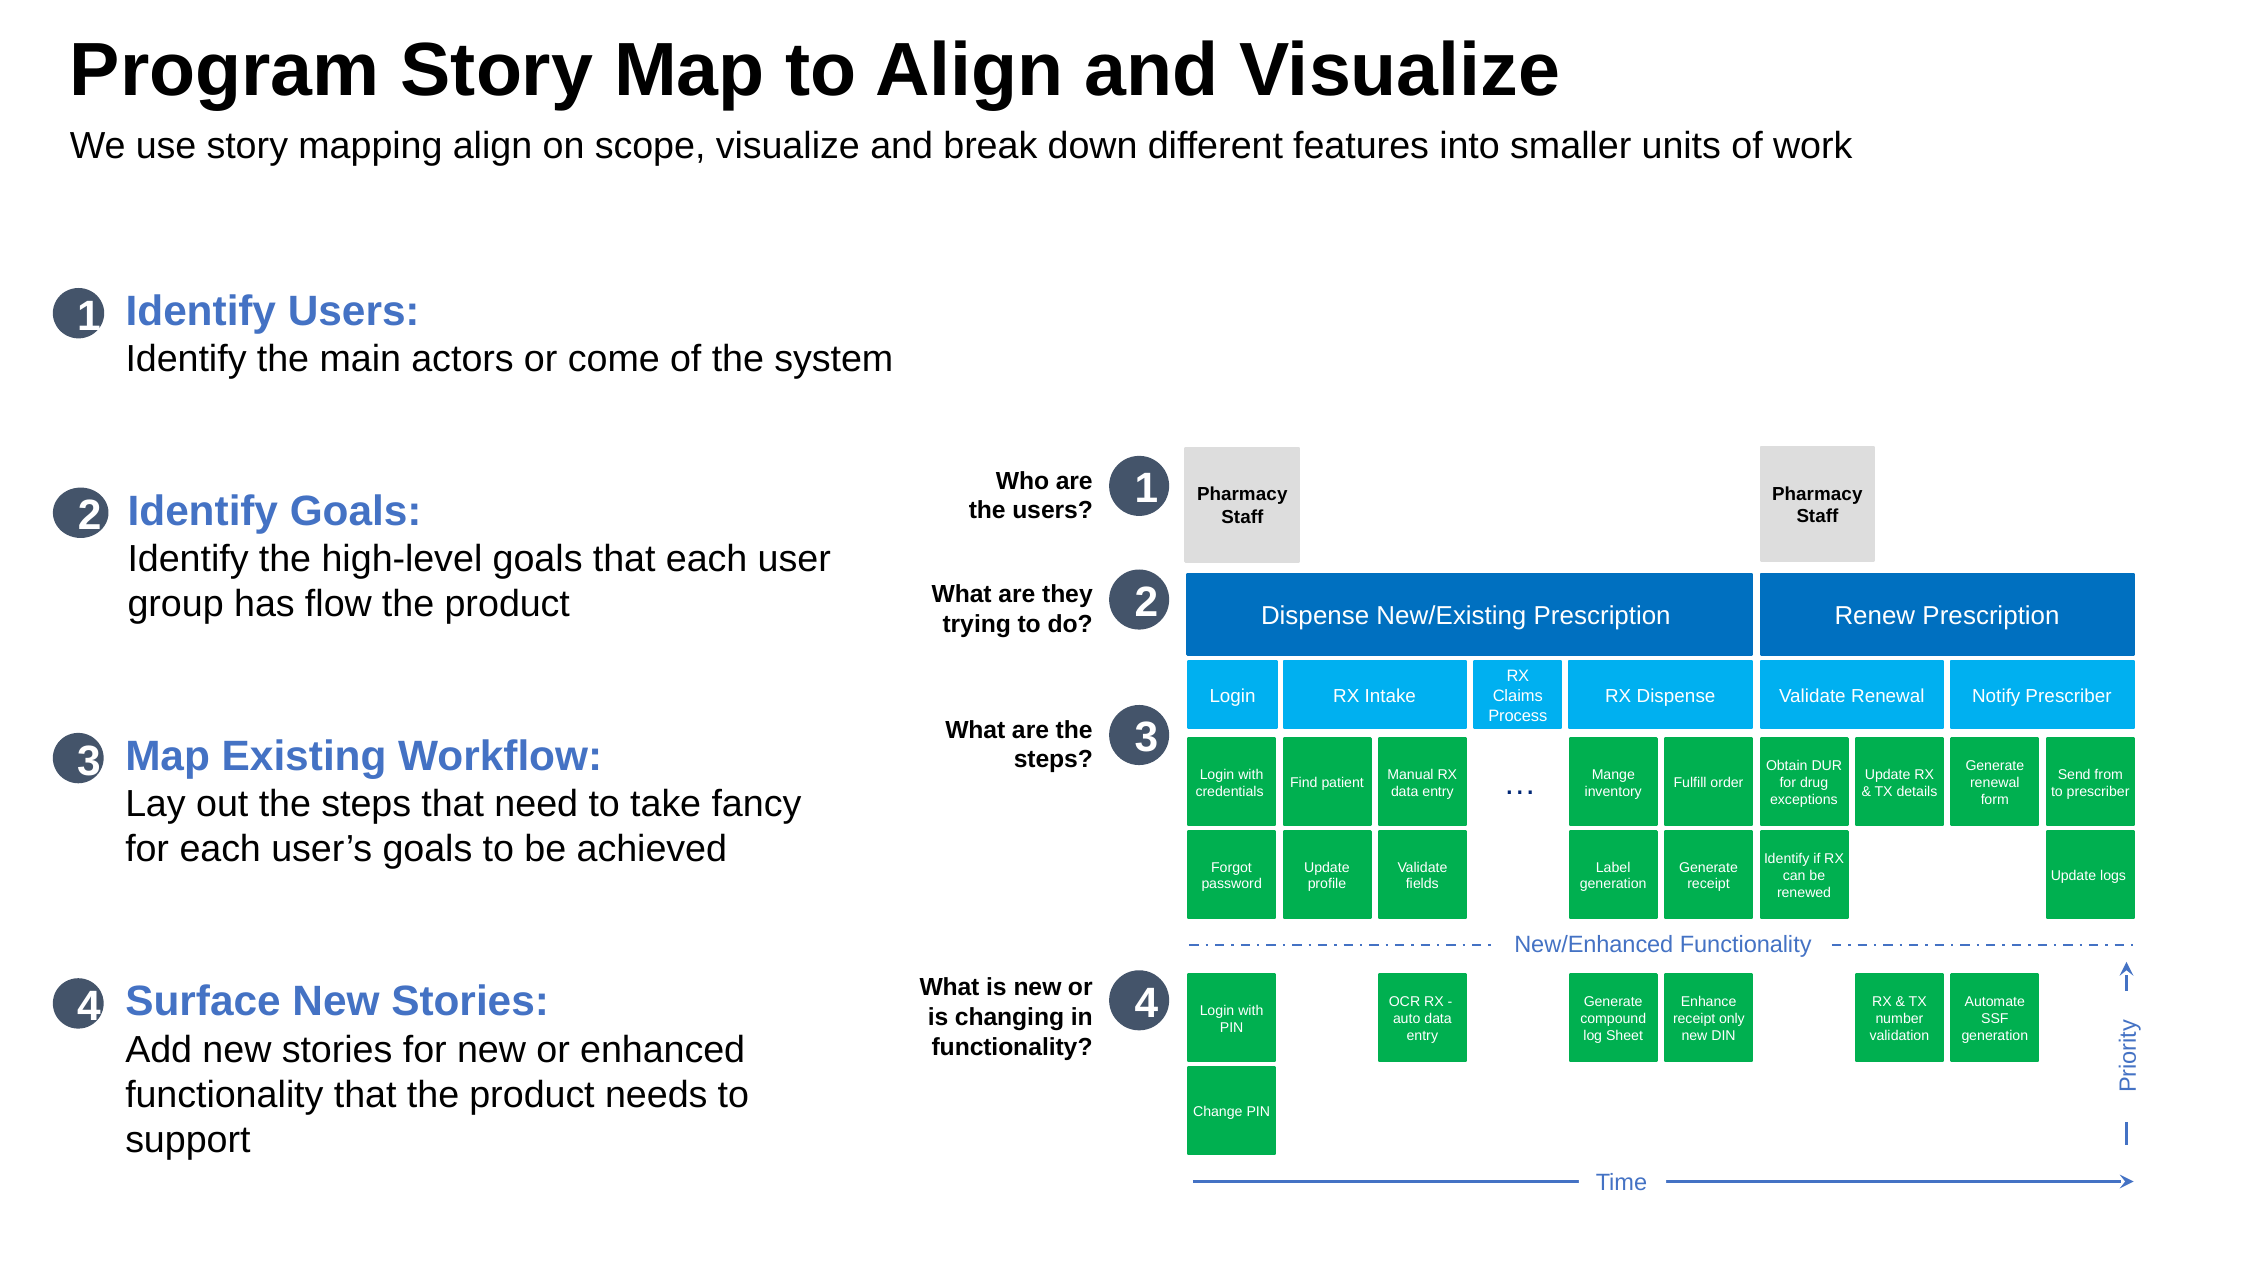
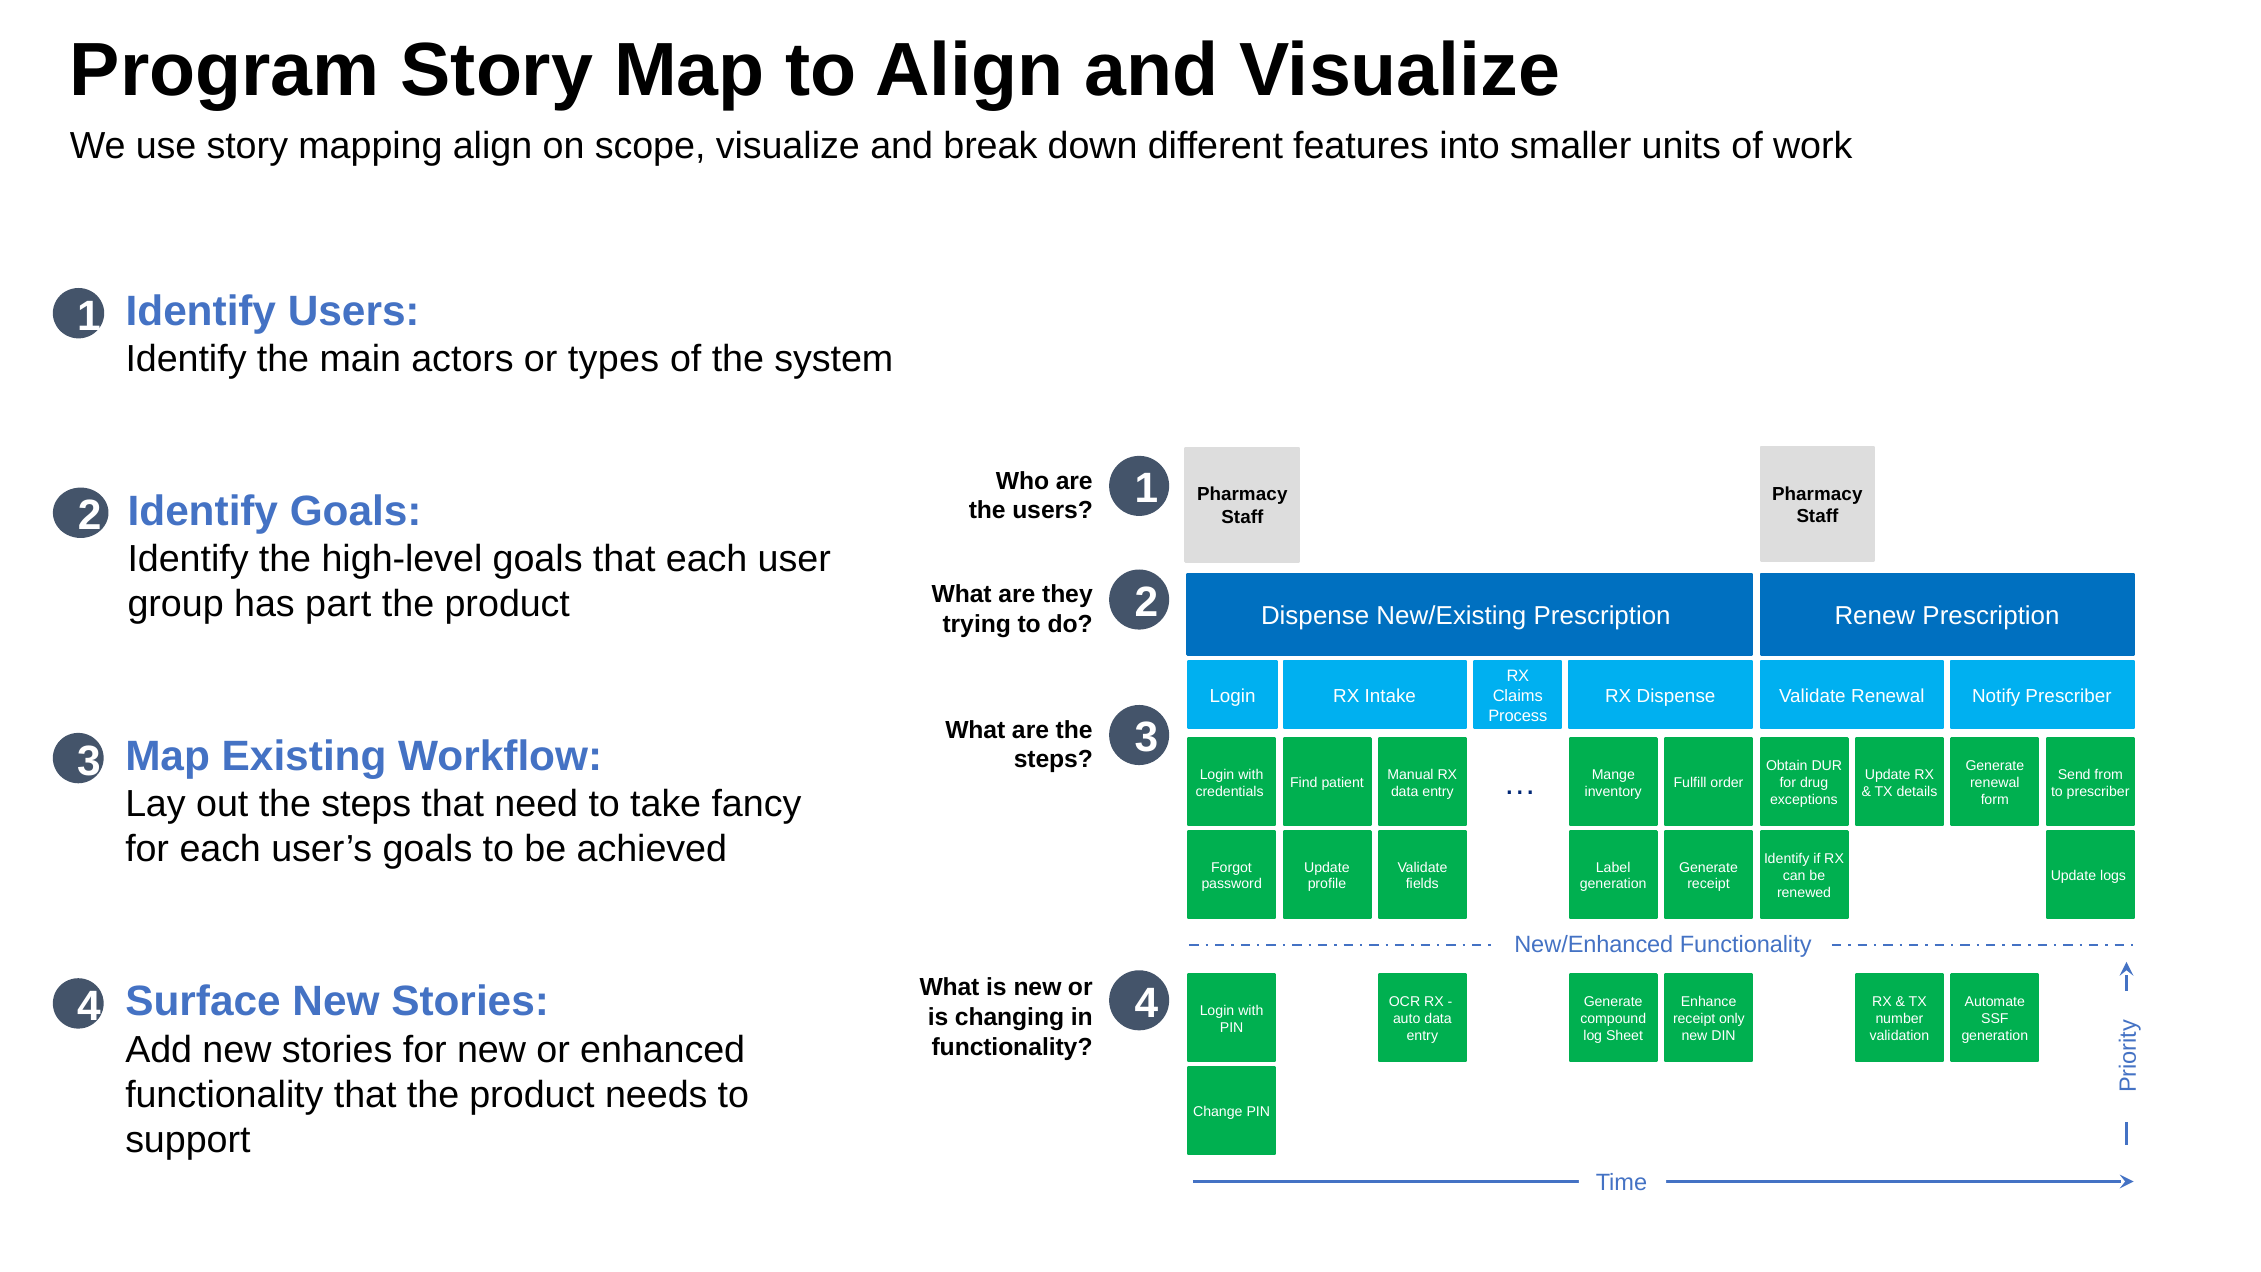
come: come -> types (614, 359)
flow: flow -> part (338, 604)
